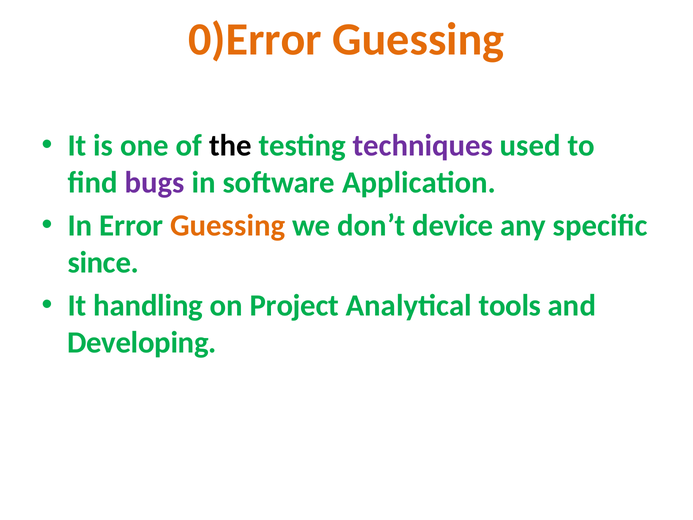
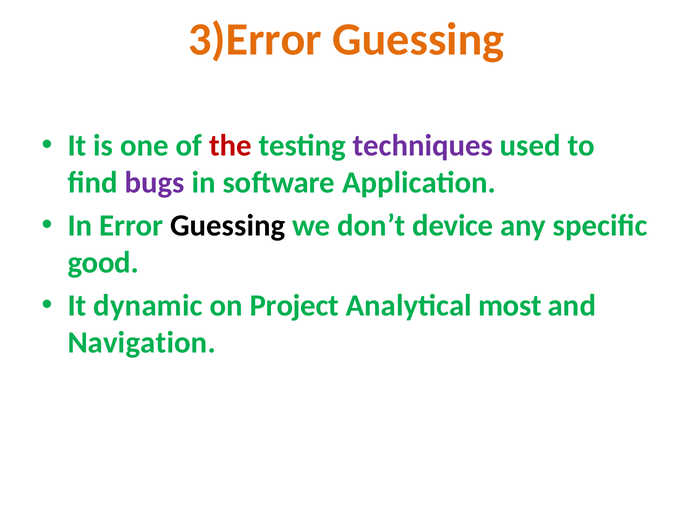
0)Error: 0)Error -> 3)Error (255, 40)
the colour: black -> red (230, 145)
Guessing colour: orange -> black (228, 225)
since: since -> good (103, 262)
handling: handling -> dynamic (148, 306)
tools: tools -> most (510, 306)
Developing: Developing -> Navigation (142, 343)
